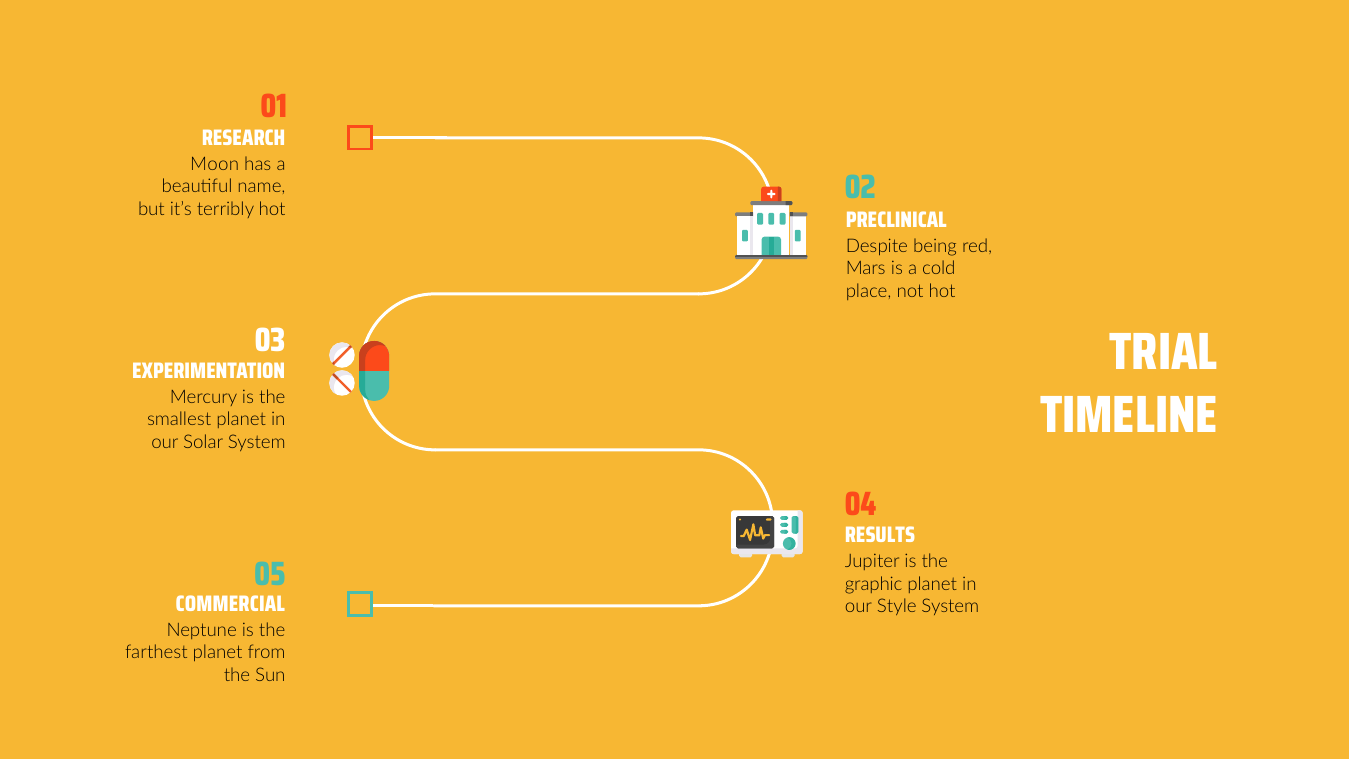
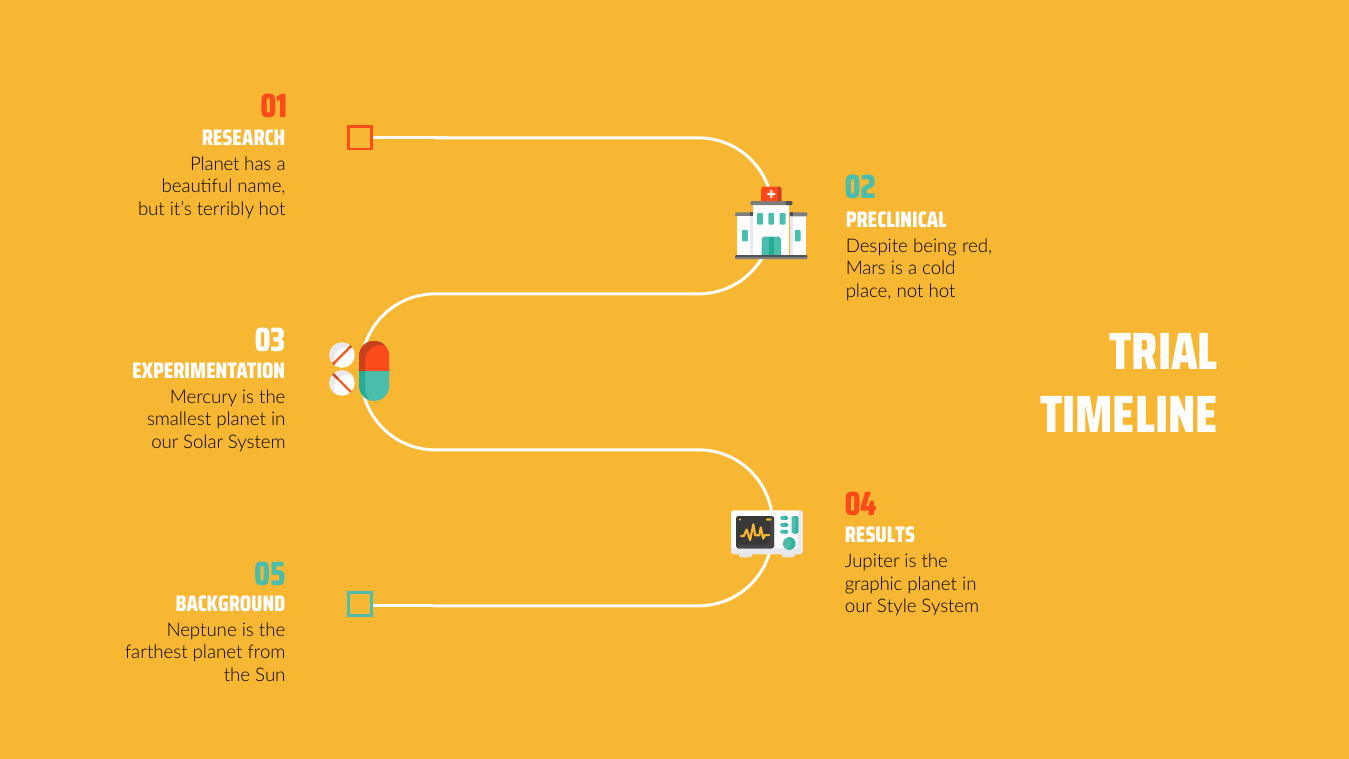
Moon: Moon -> Planet (215, 164)
COMMERCIAL: COMMERCIAL -> BACKGROUND (230, 604)
